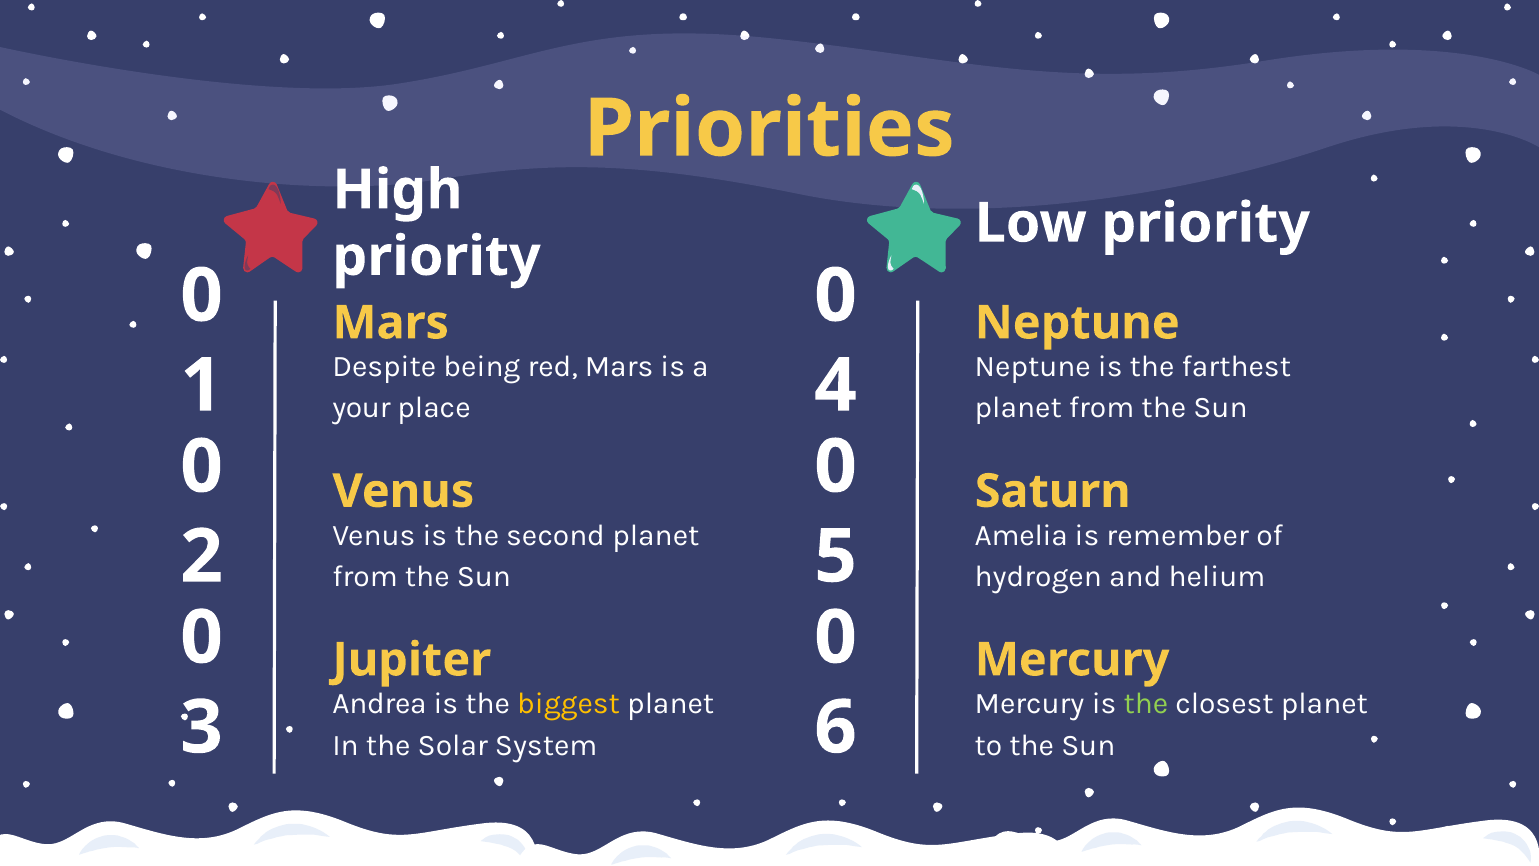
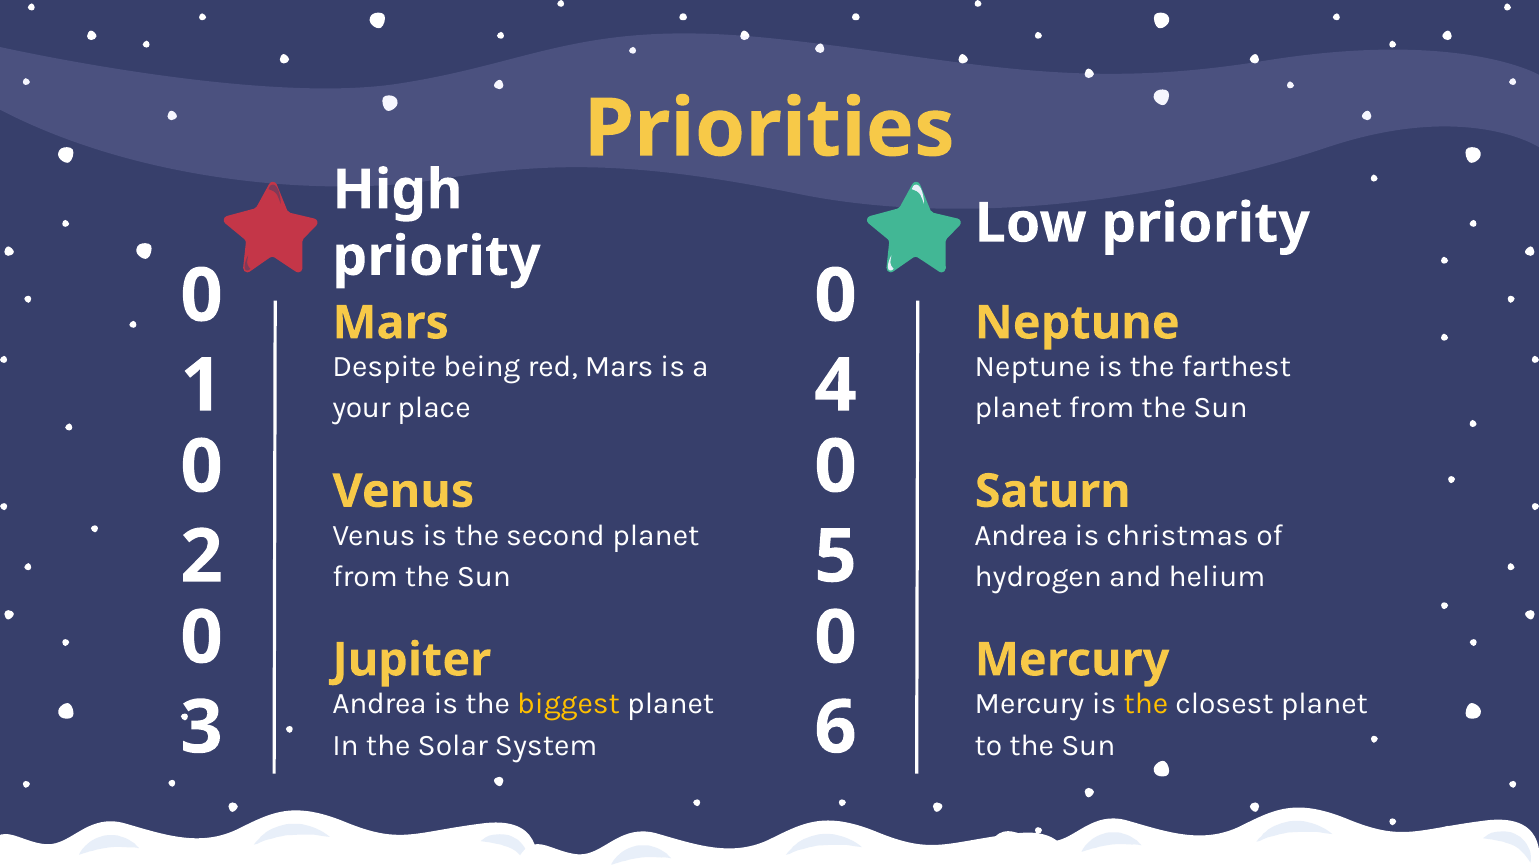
Amelia: Amelia -> Andrea (1021, 535)
remember: remember -> christmas (1178, 535)
the colour: light green -> yellow (1146, 704)
